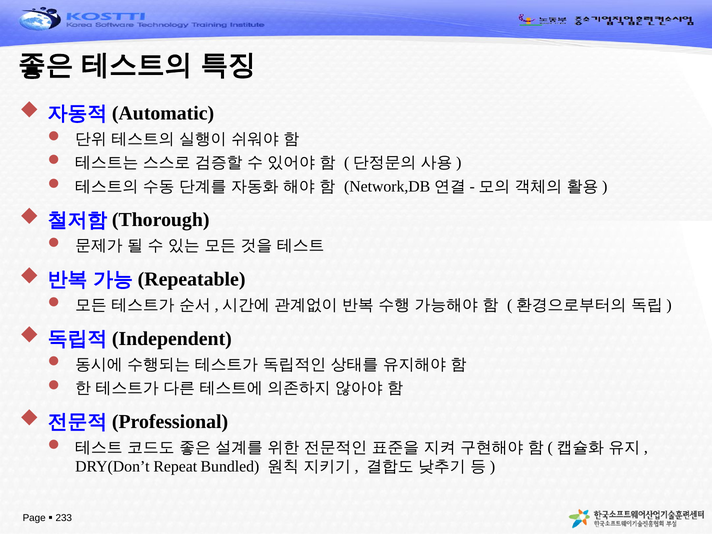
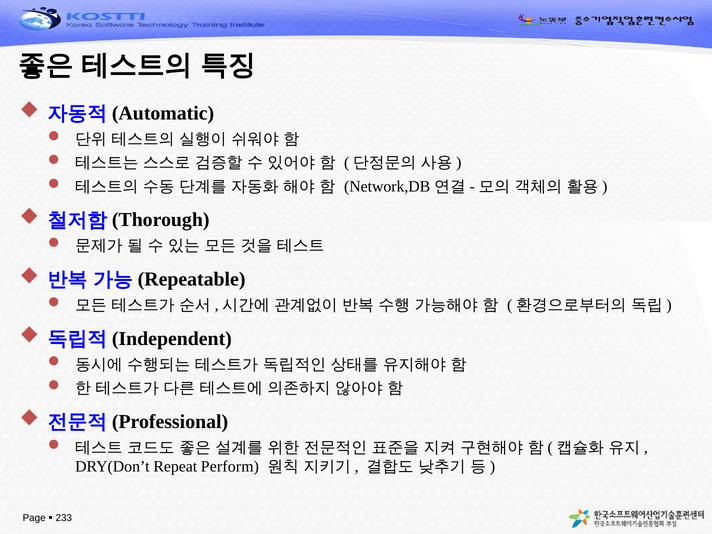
Bundled: Bundled -> Perform (230, 466)
